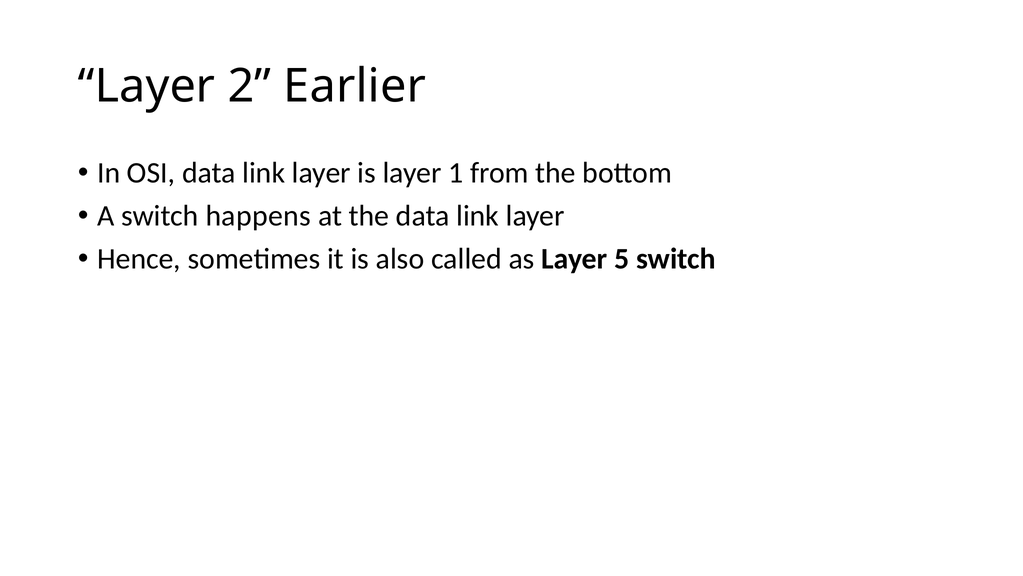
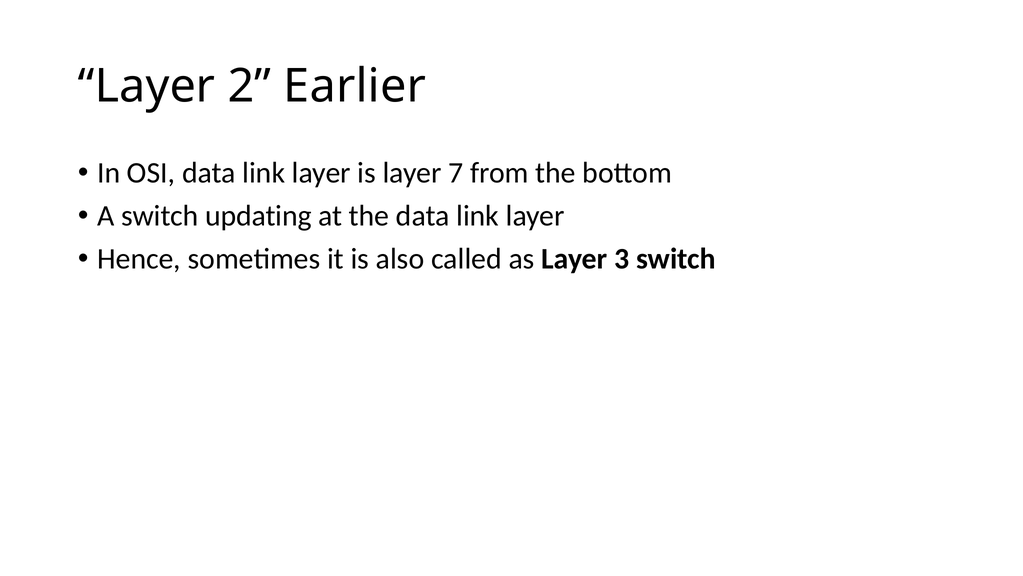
1: 1 -> 7 (456, 173)
happens: happens -> updating (258, 216)
5: 5 -> 3 (622, 259)
